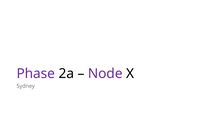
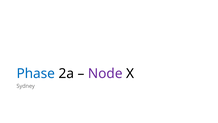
Phase colour: purple -> blue (36, 73)
